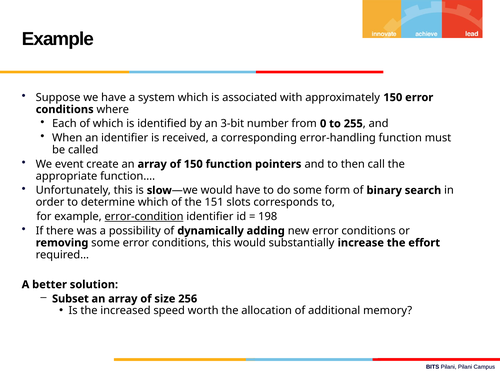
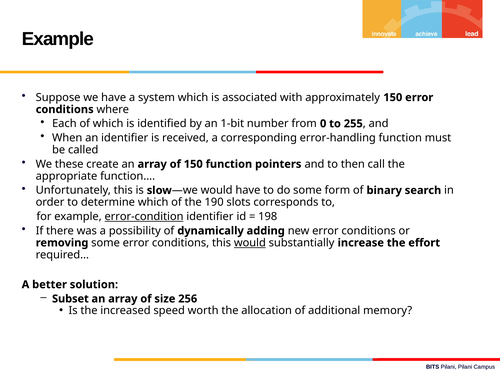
3-bit: 3-bit -> 1-bit (232, 124)
event: event -> these (69, 164)
151: 151 -> 190 (214, 202)
would underline: none -> present (250, 243)
